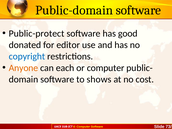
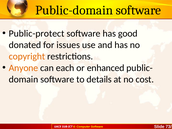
editor: editor -> issues (68, 45)
copyright colour: blue -> orange (27, 56)
or computer: computer -> enhanced (106, 68)
shows: shows -> details (99, 79)
